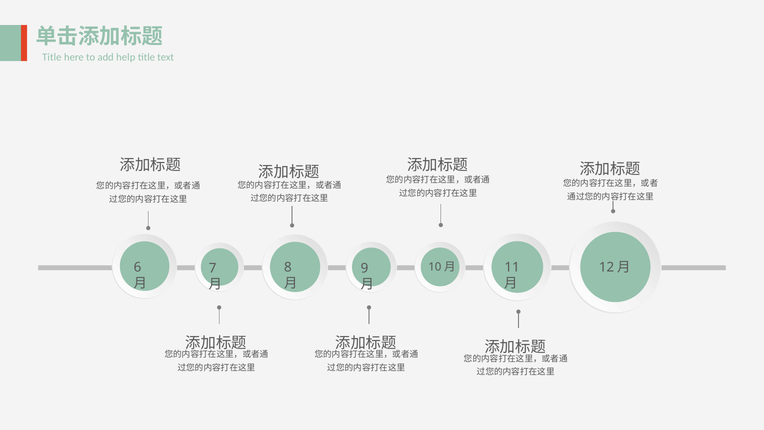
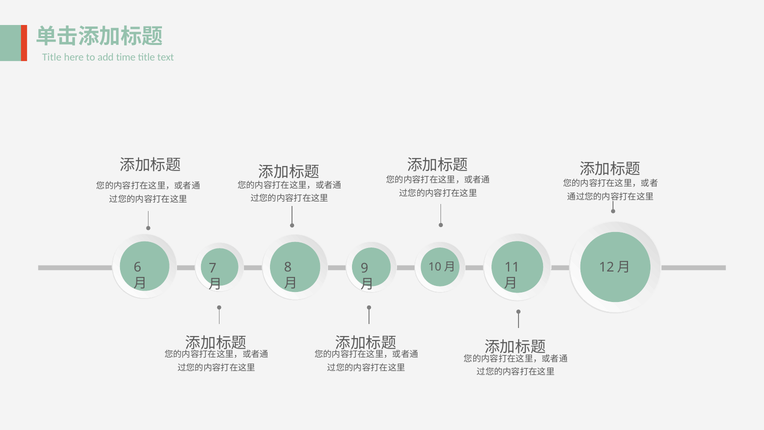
help: help -> time (126, 57)
